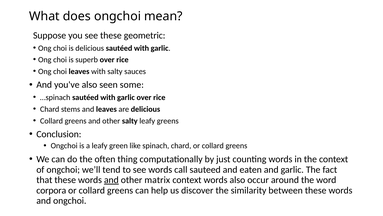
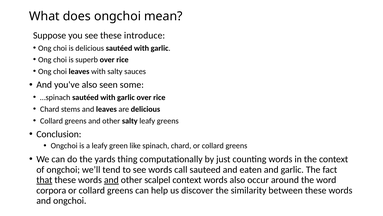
geometric: geometric -> introduce (145, 35)
often: often -> yards (105, 159)
that underline: none -> present (44, 180)
matrix: matrix -> scalpel (157, 180)
